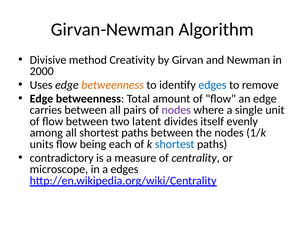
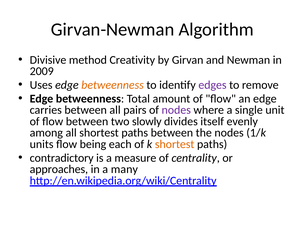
2000: 2000 -> 2009 (42, 71)
edges colour: blue -> purple (212, 85)
latent: latent -> slowly (147, 122)
shortest colour: blue -> orange (175, 145)
microscope: microscope -> approaches (59, 170)
a edges: edges -> many (124, 170)
